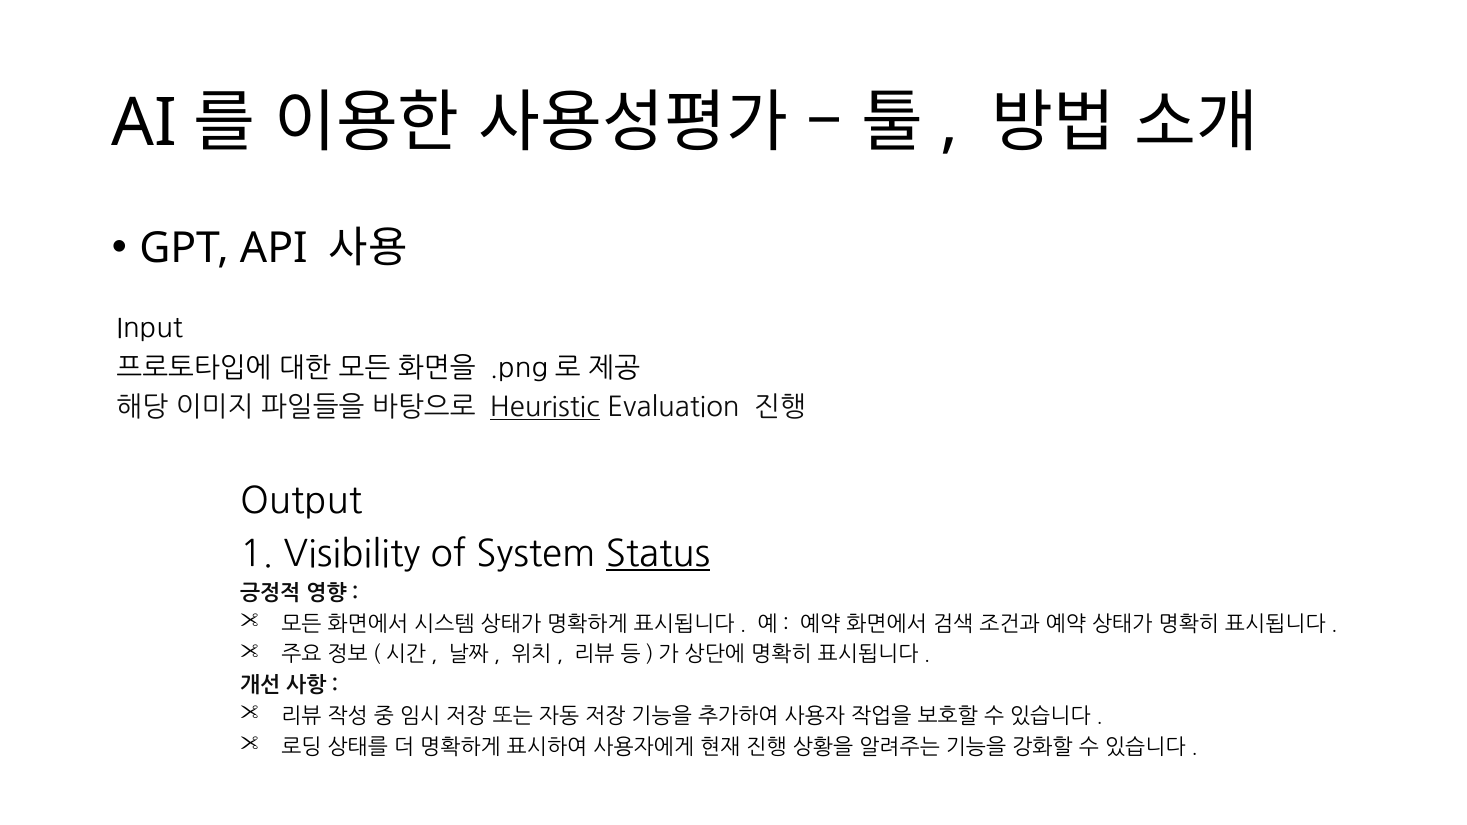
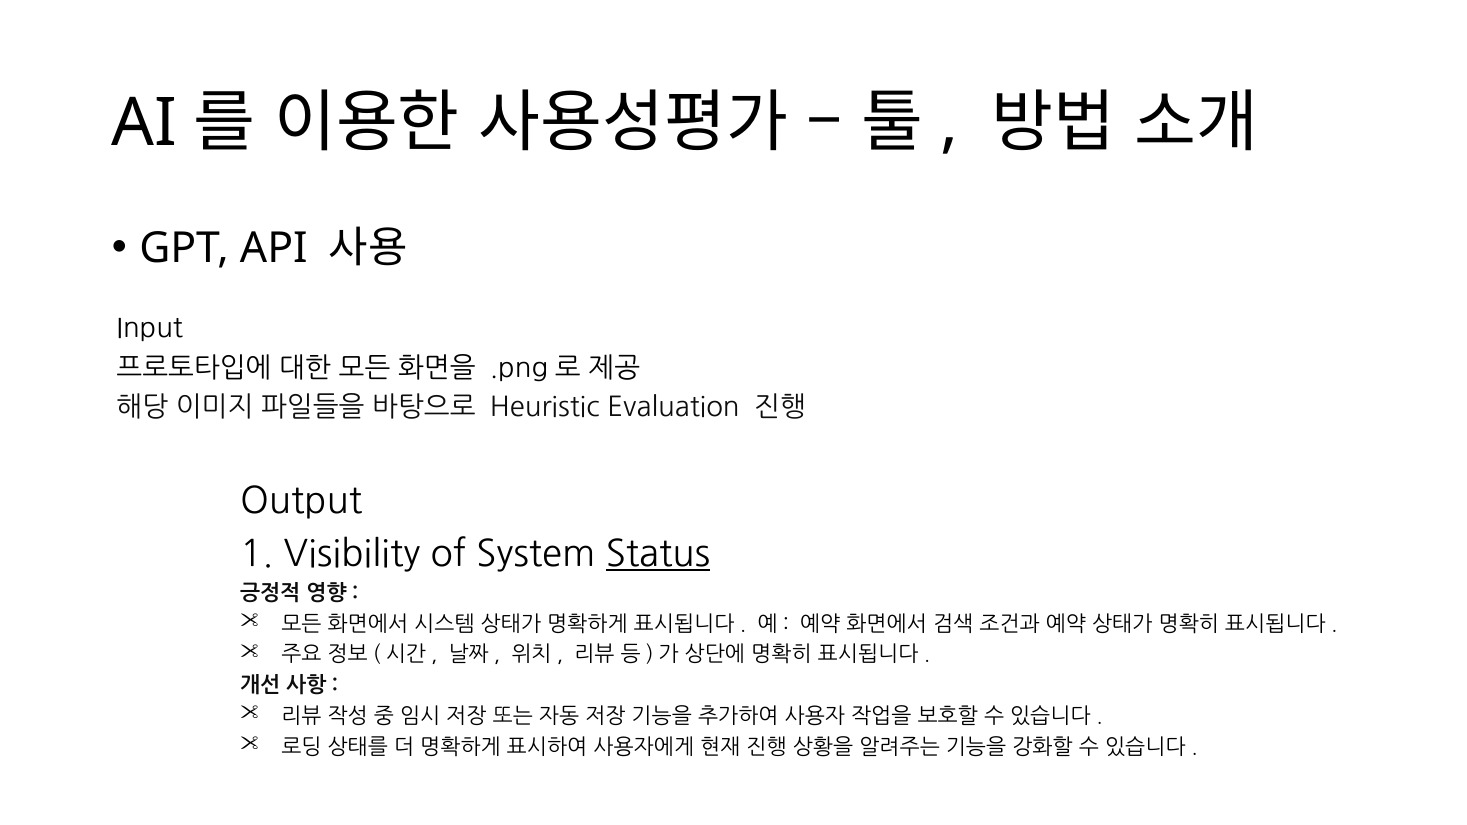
Heuristic underline: present -> none (545, 408)
